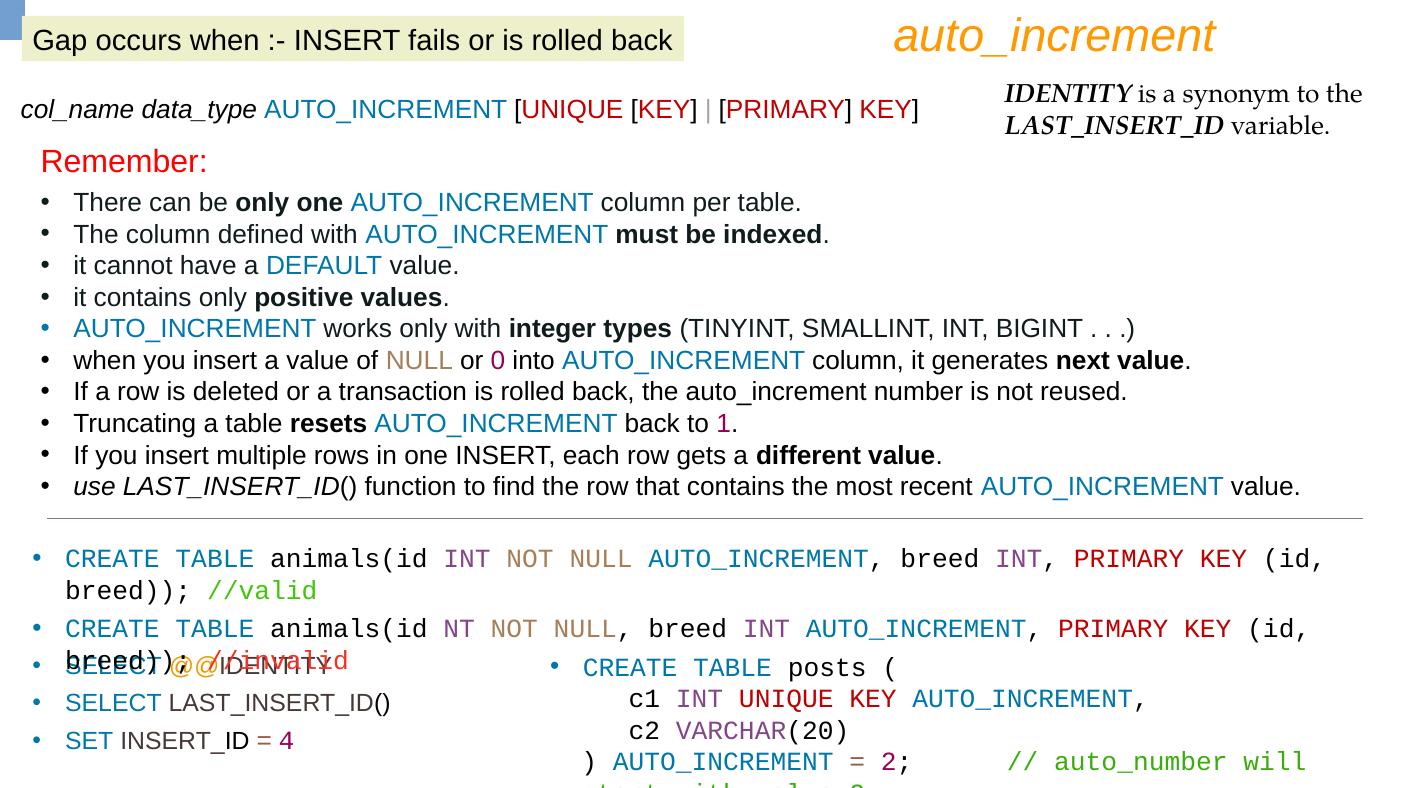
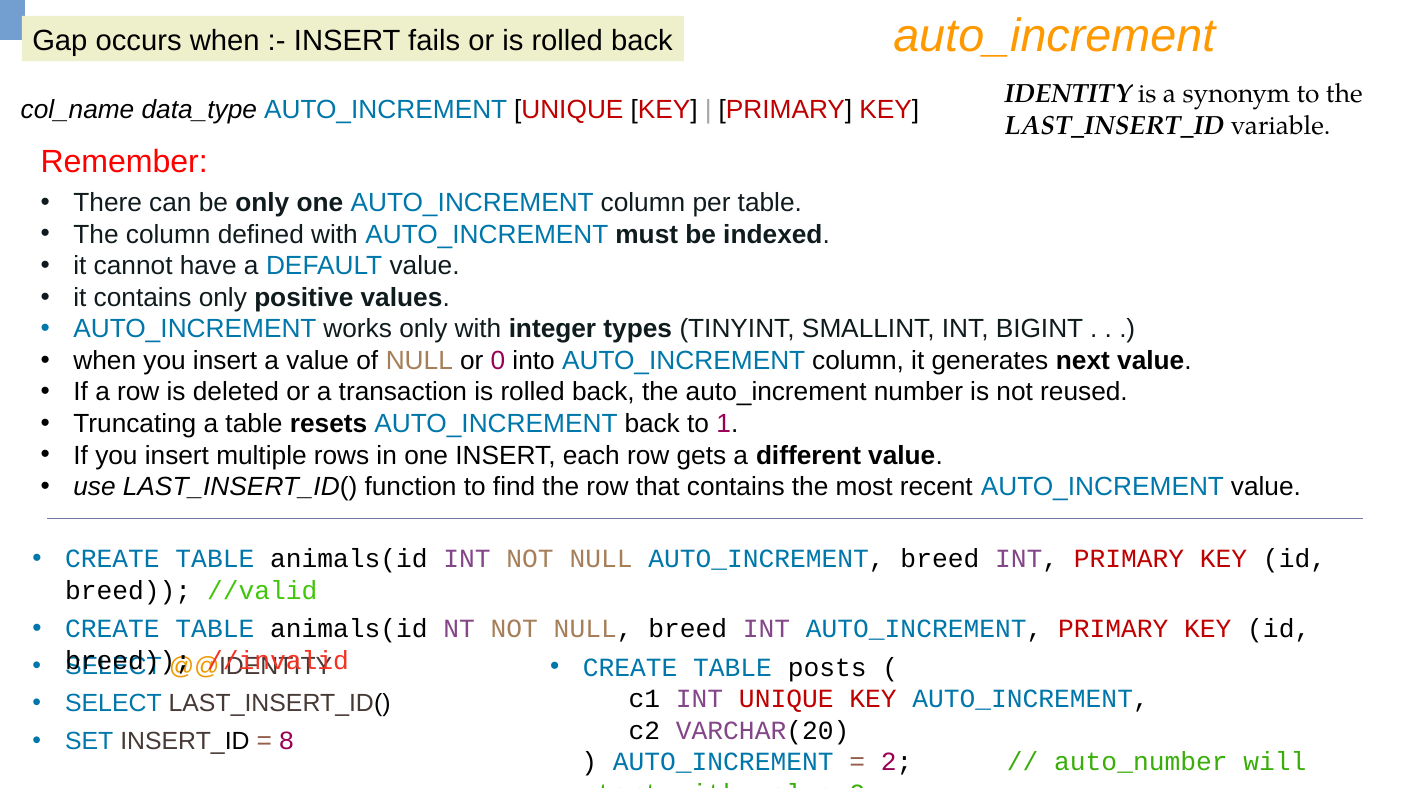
4: 4 -> 8 (286, 741)
